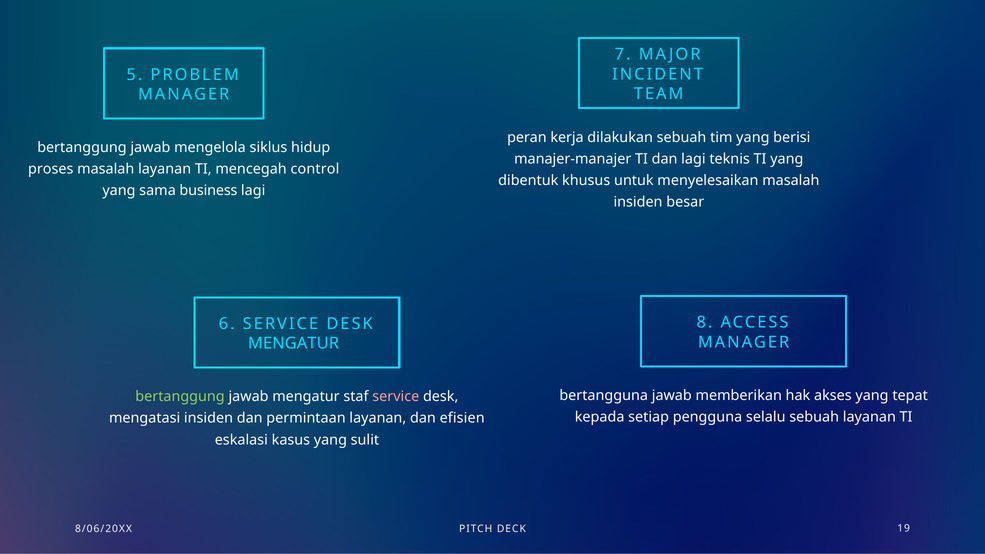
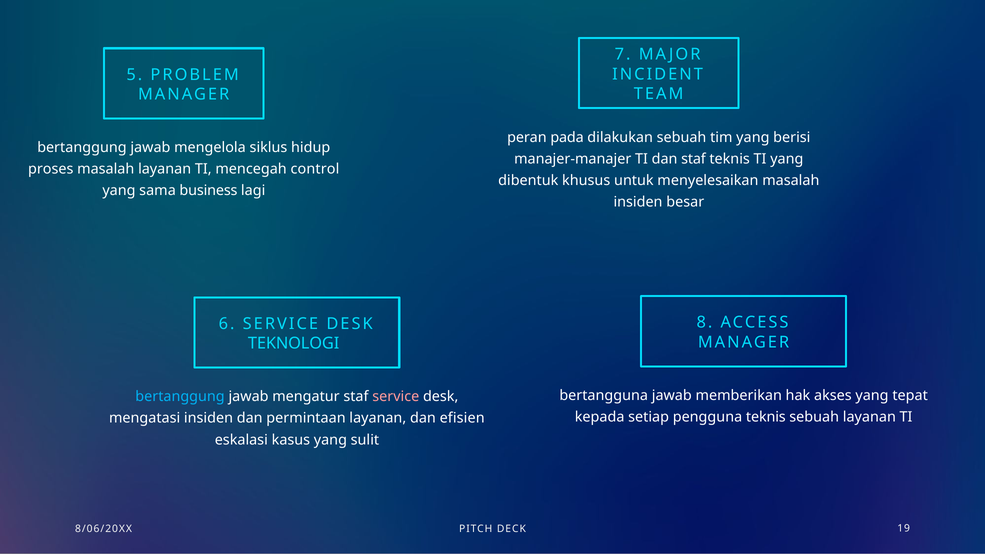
kerja: kerja -> pada (567, 137)
dan lagi: lagi -> staf (693, 159)
MENGATUR: MENGATUR -> TEKNOLOGI (294, 343)
bertanggung colour: light green -> light blue (180, 397)
pengguna selalu: selalu -> teknis (766, 417)
